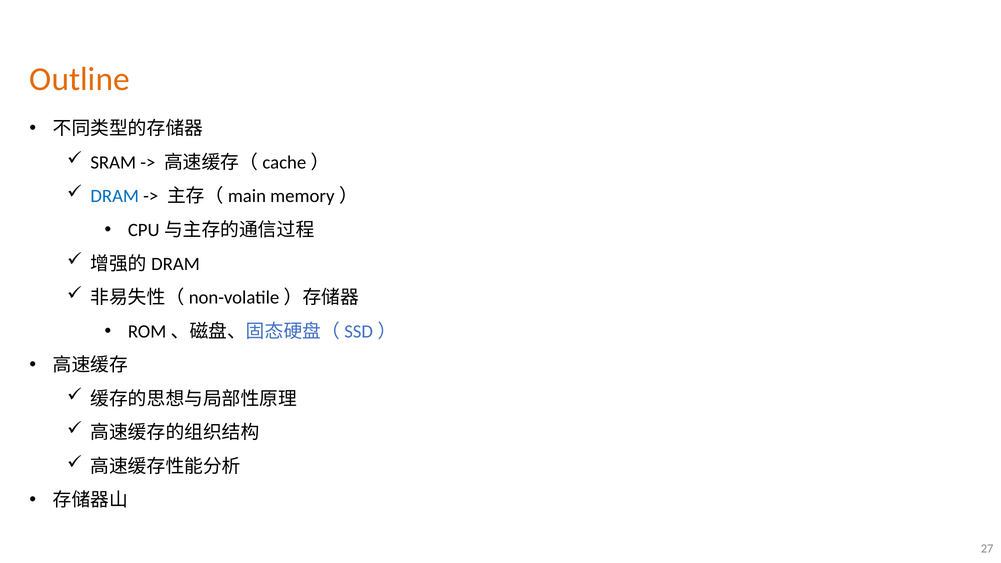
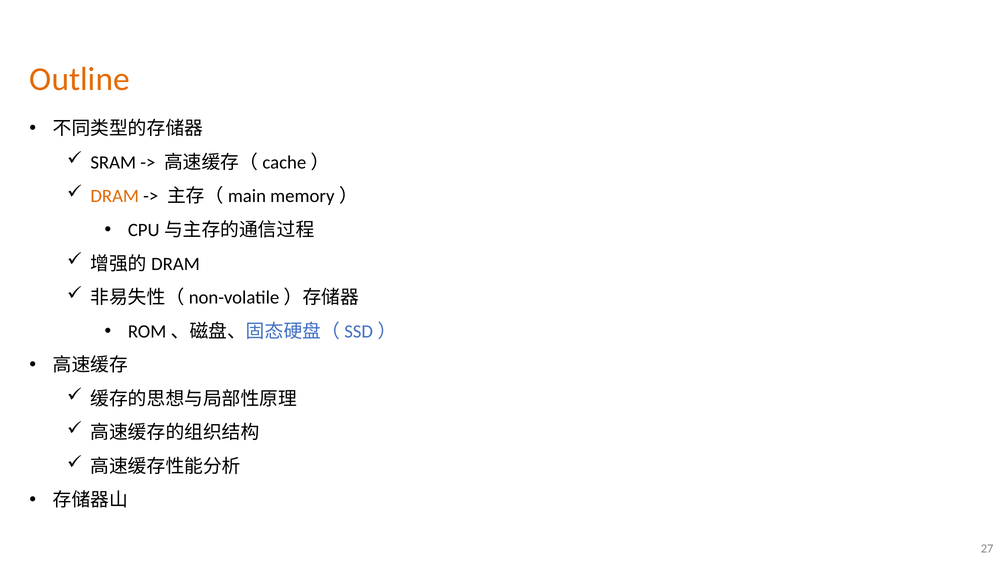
DRAM colour: blue -> orange (115, 196)
